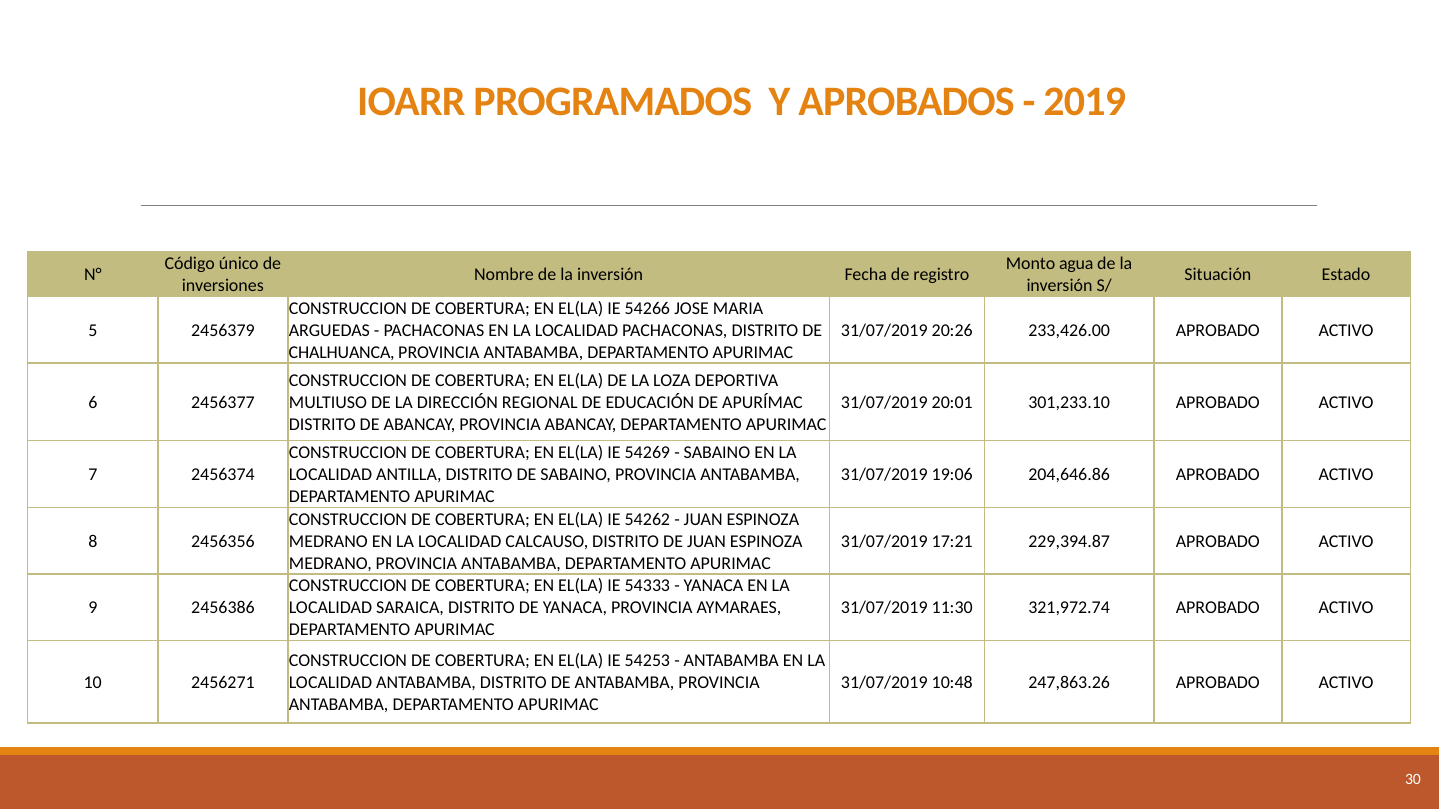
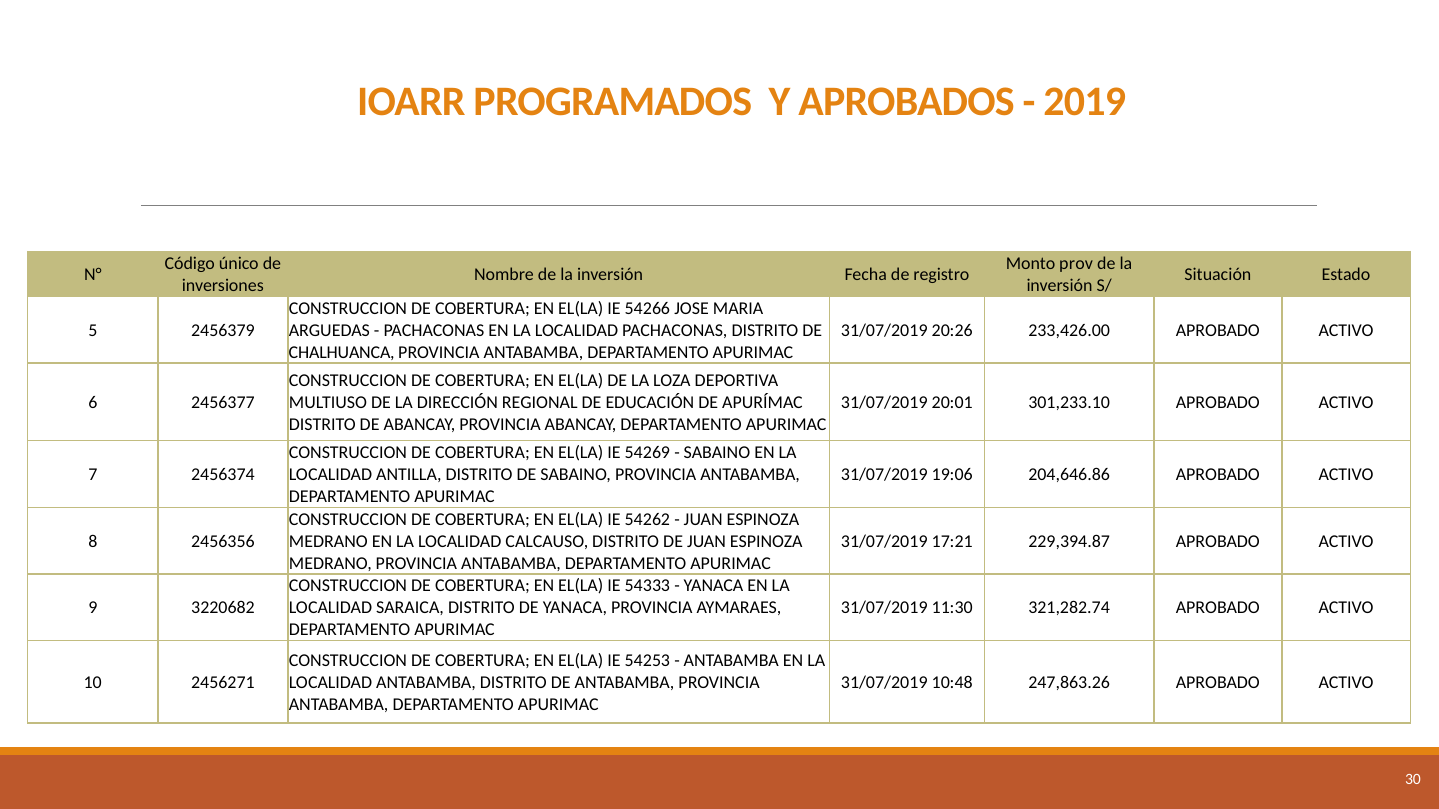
agua: agua -> prov (1076, 264)
2456386: 2456386 -> 3220682 (223, 608)
321,972.74: 321,972.74 -> 321,282.74 (1069, 608)
